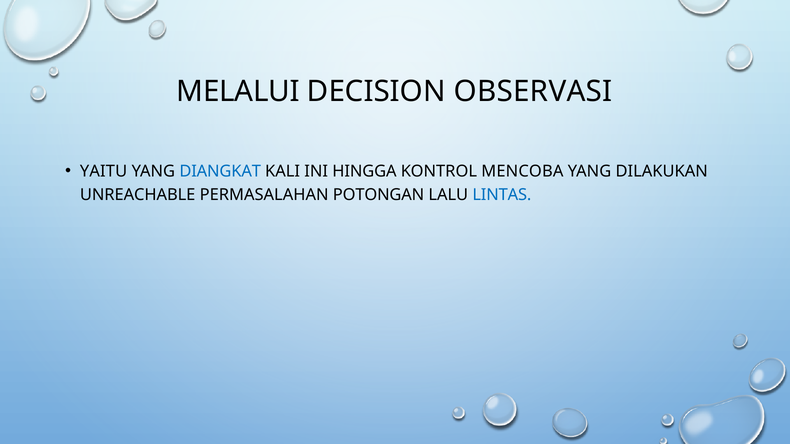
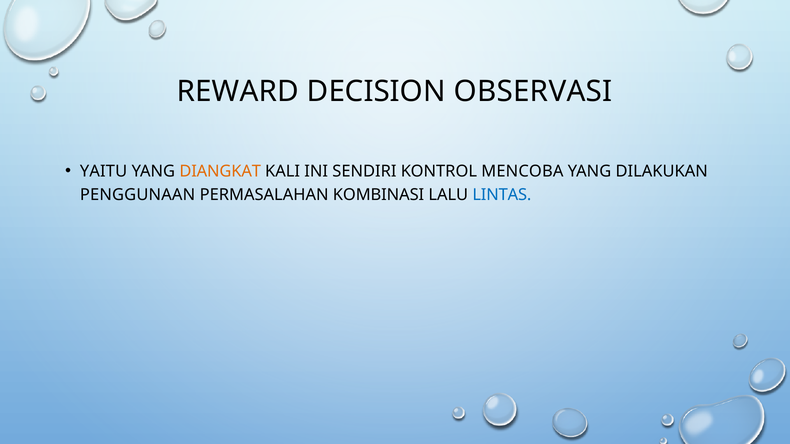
MELALUI: MELALUI -> REWARD (238, 92)
DIANGKAT colour: blue -> orange (220, 171)
HINGGA: HINGGA -> SENDIRI (364, 171)
UNREACHABLE: UNREACHABLE -> PENGGUNAAN (138, 195)
POTONGAN: POTONGAN -> KOMBINASI (379, 195)
